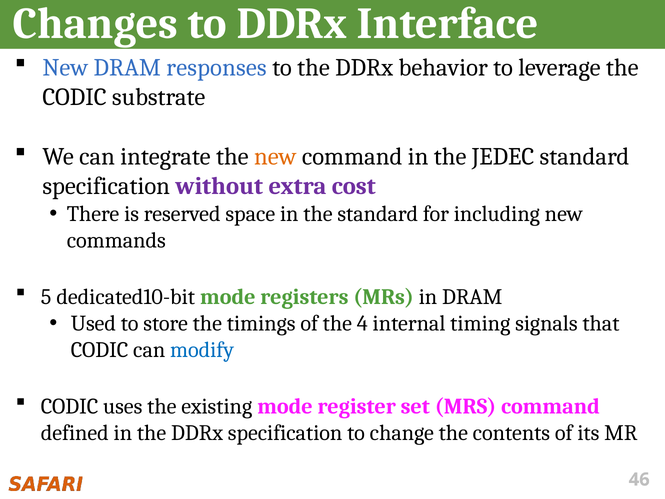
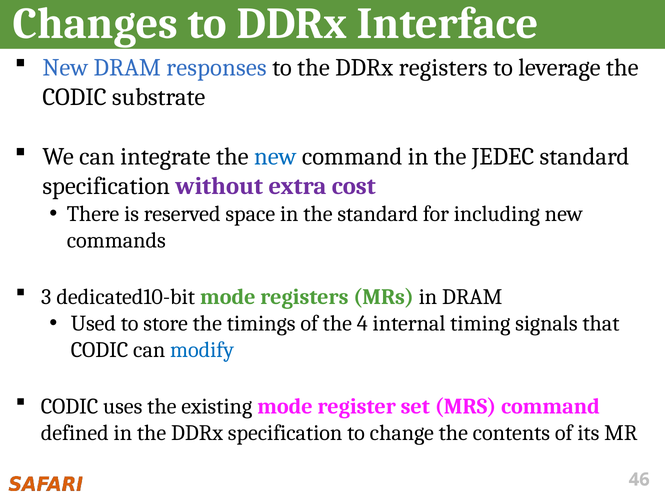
DDRx behavior: behavior -> registers (443, 68)
new colour: orange -> blue (275, 156)
5: 5 -> 3 (46, 297)
